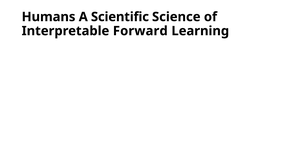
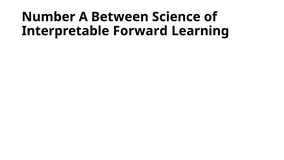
Humans: Humans -> Number (48, 17)
Scientific: Scientific -> Between (120, 17)
